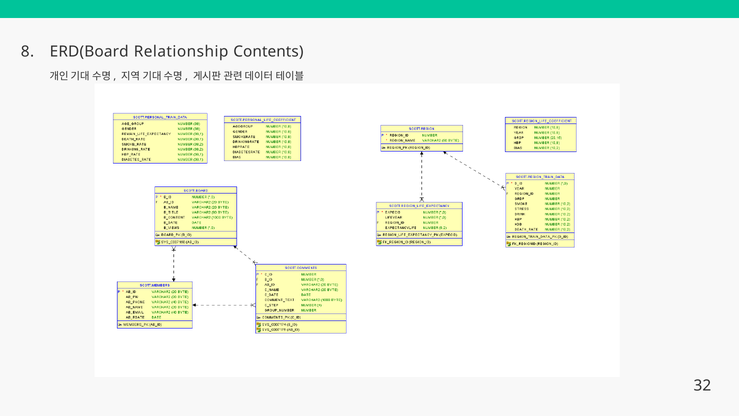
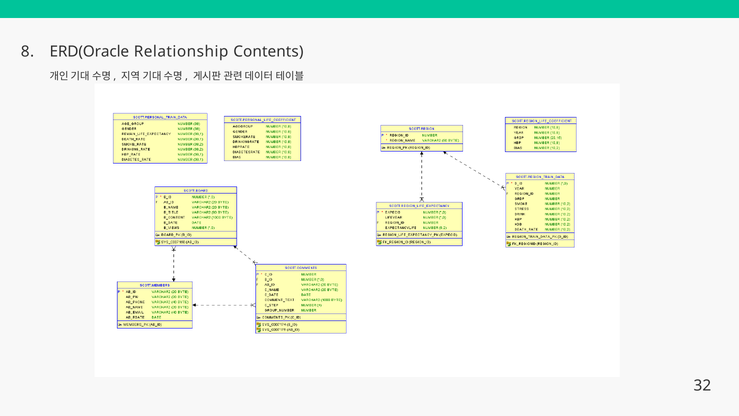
ERD(Board: ERD(Board -> ERD(Oracle (89, 51)
